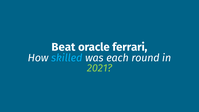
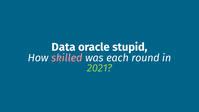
Beat: Beat -> Data (64, 47)
ferrari: ferrari -> stupid (130, 47)
skilled colour: light blue -> pink (67, 58)
